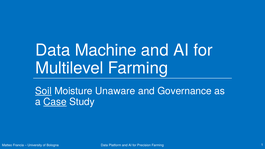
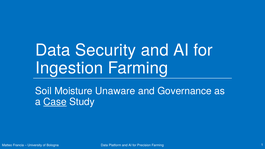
Machine: Machine -> Security (106, 50)
Multilevel: Multilevel -> Ingestion (69, 68)
Soil underline: present -> none (43, 91)
